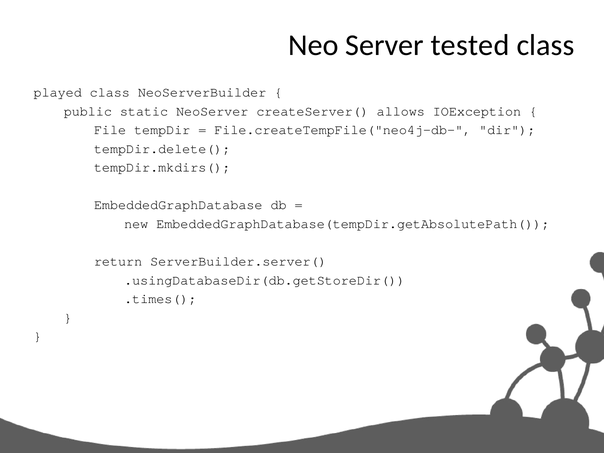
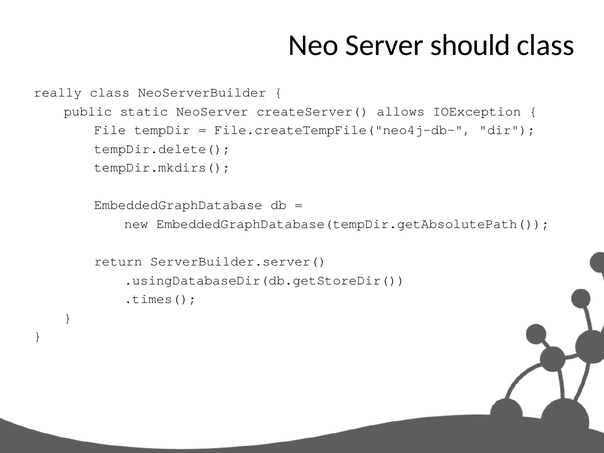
tested: tested -> should (470, 45)
played: played -> really (58, 92)
